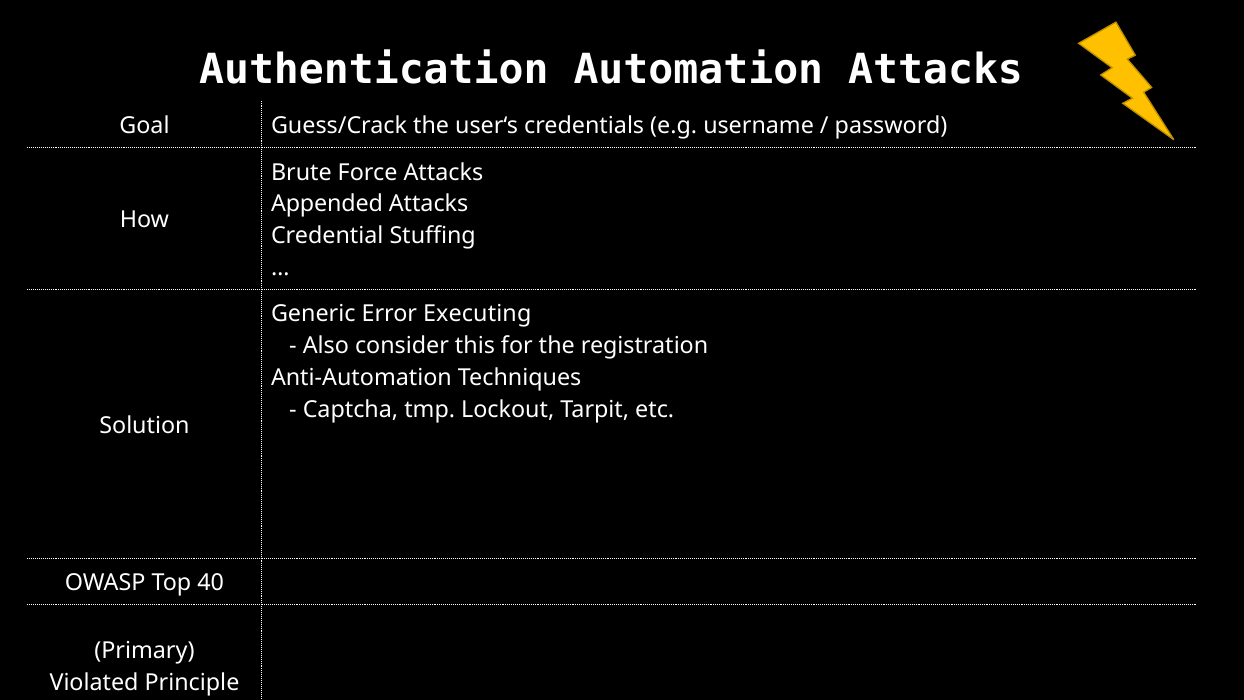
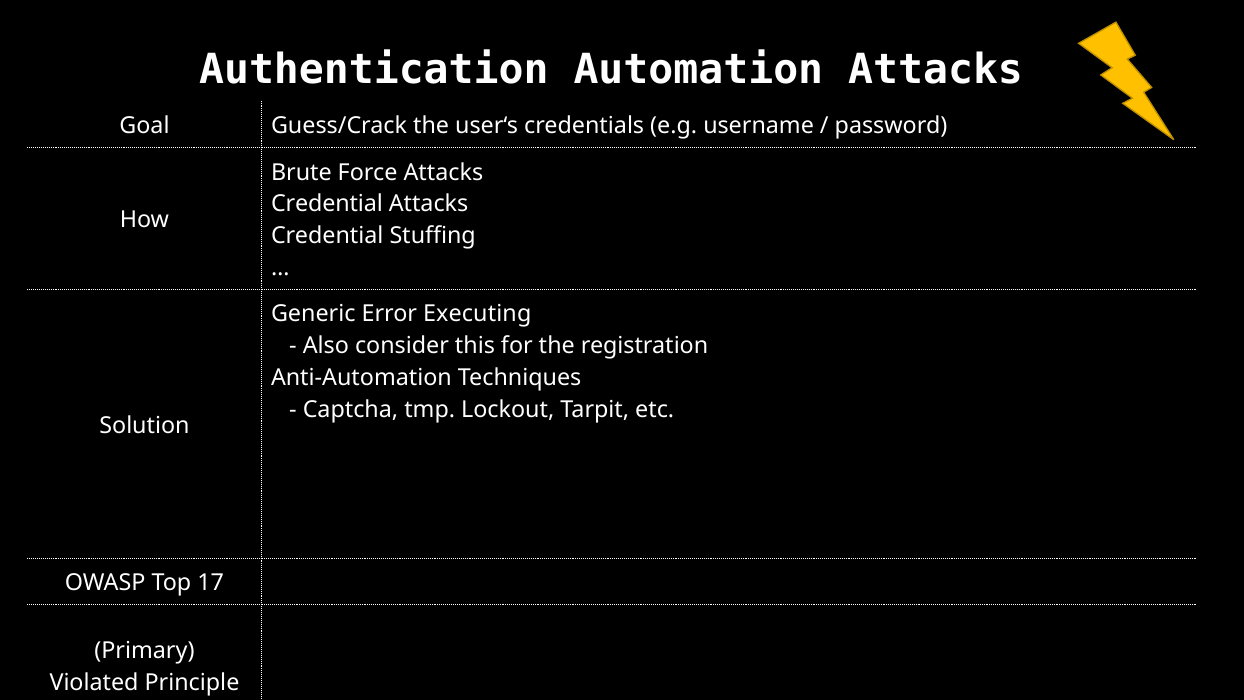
Appended: Appended -> Credential (327, 204)
40: 40 -> 17 (211, 583)
